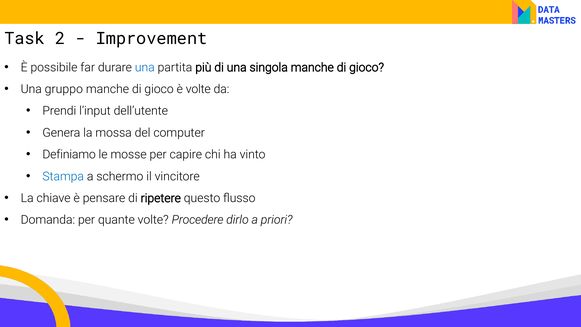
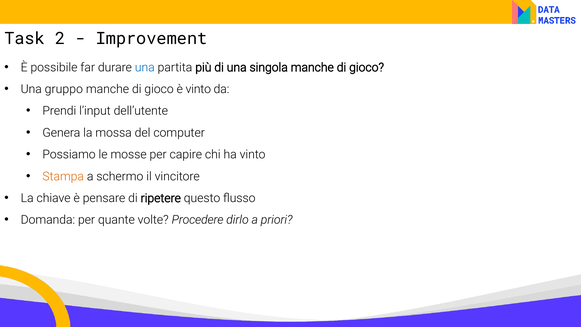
è volte: volte -> vinto (198, 89)
Definiamo: Definiamo -> Possiamo (69, 155)
Stampa colour: blue -> orange (63, 176)
